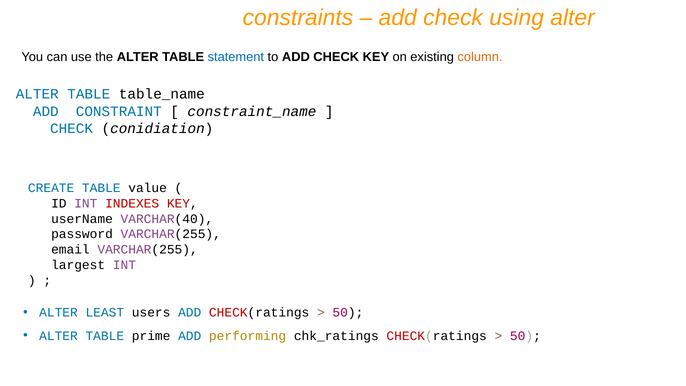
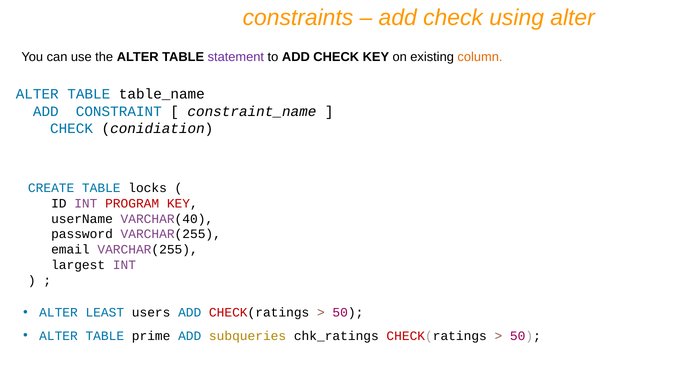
statement colour: blue -> purple (236, 57)
value: value -> locks (148, 188)
INDEXES: INDEXES -> PROGRAM (132, 203)
performing: performing -> subqueries (248, 336)
